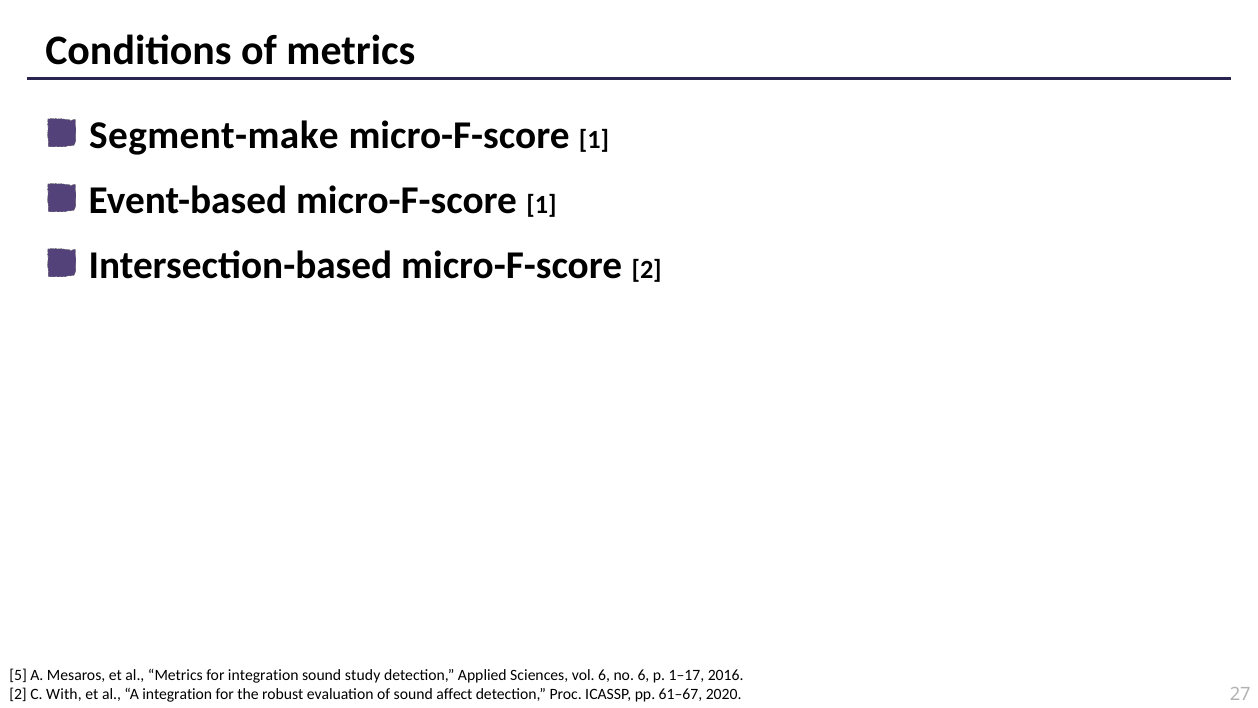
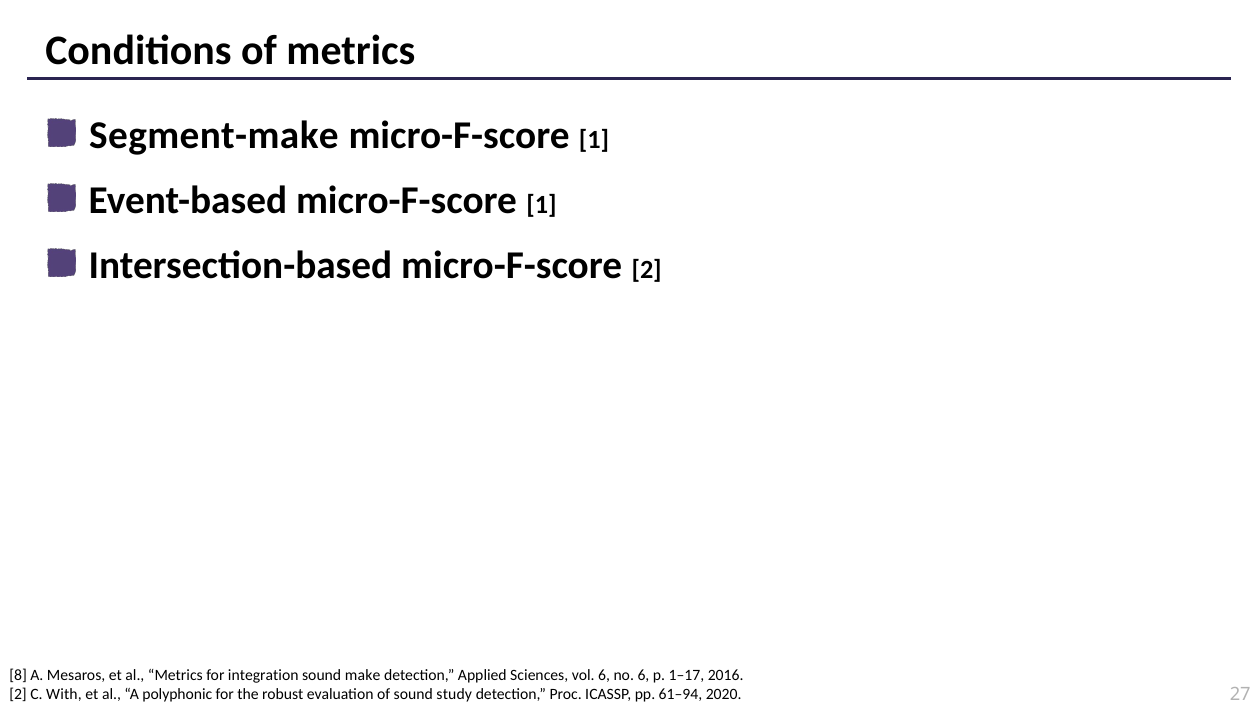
5: 5 -> 8 (18, 675)
study: study -> make (363, 675)
A integration: integration -> polyphonic (177, 694)
affect: affect -> study (454, 694)
61–67: 61–67 -> 61–94 (680, 694)
